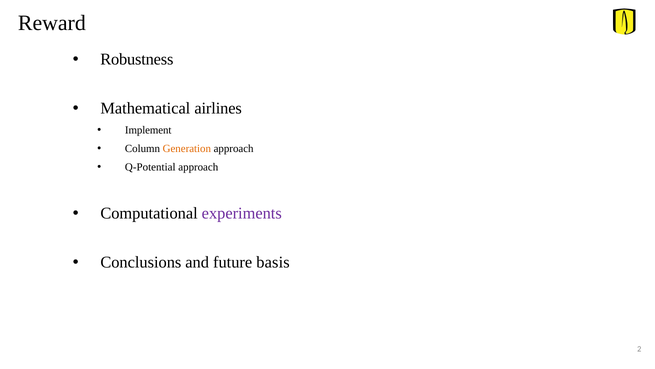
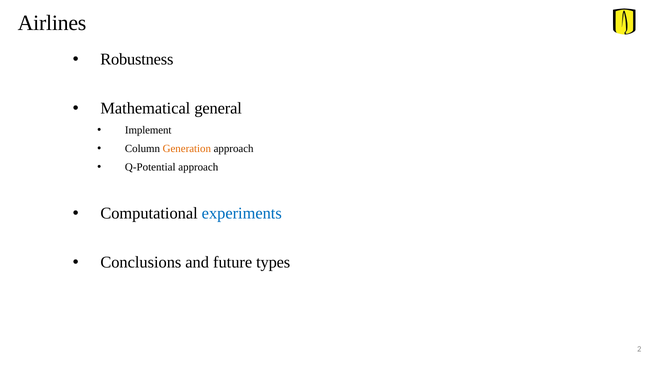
Reward: Reward -> Airlines (52, 23)
airlines: airlines -> general (218, 108)
experiments colour: purple -> blue (242, 213)
basis: basis -> types (273, 262)
